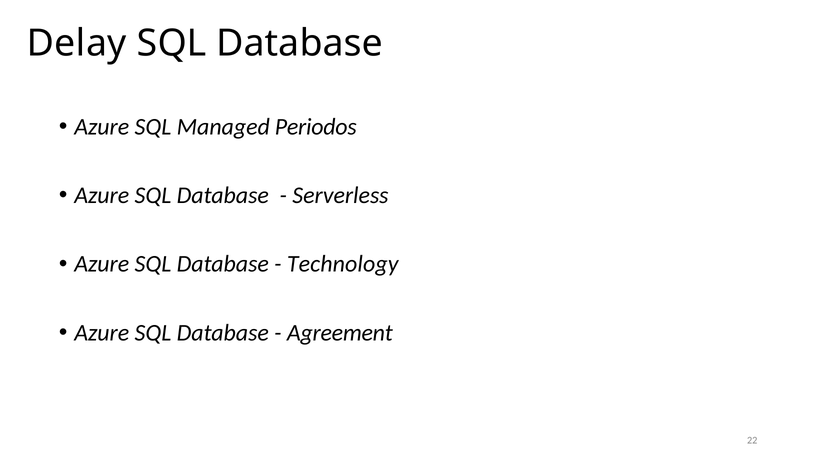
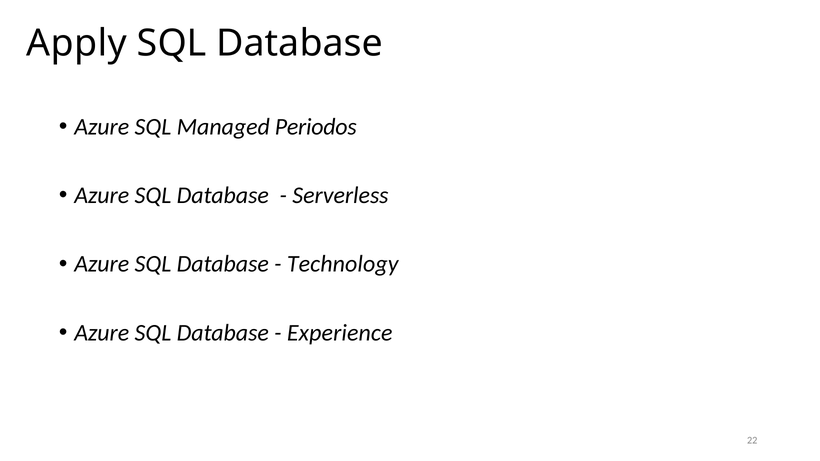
Delay: Delay -> Apply (77, 43)
Agreement: Agreement -> Experience (340, 333)
